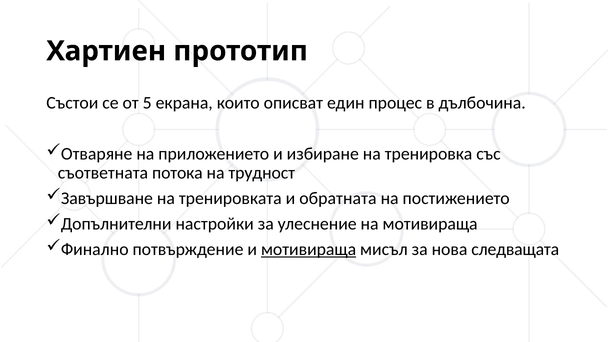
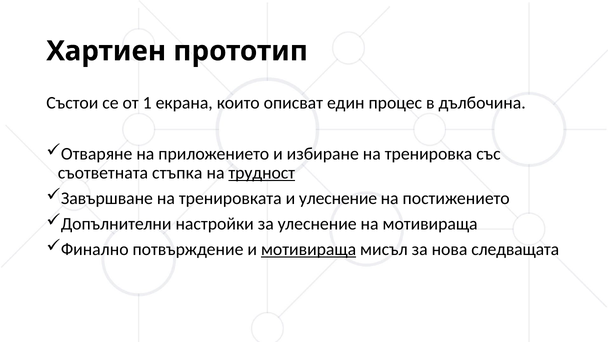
5: 5 -> 1 (147, 103)
потока: потока -> стъпка (177, 173)
трудност underline: none -> present (262, 173)
и обратната: обратната -> улеснение (338, 198)
